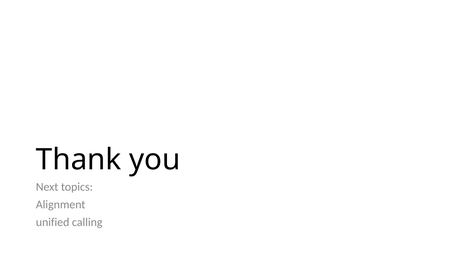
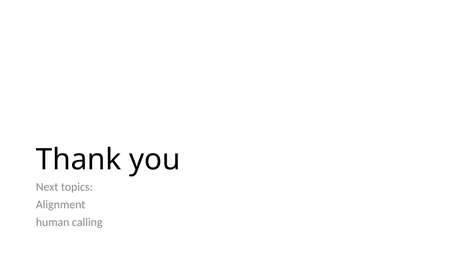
unified: unified -> human (53, 222)
